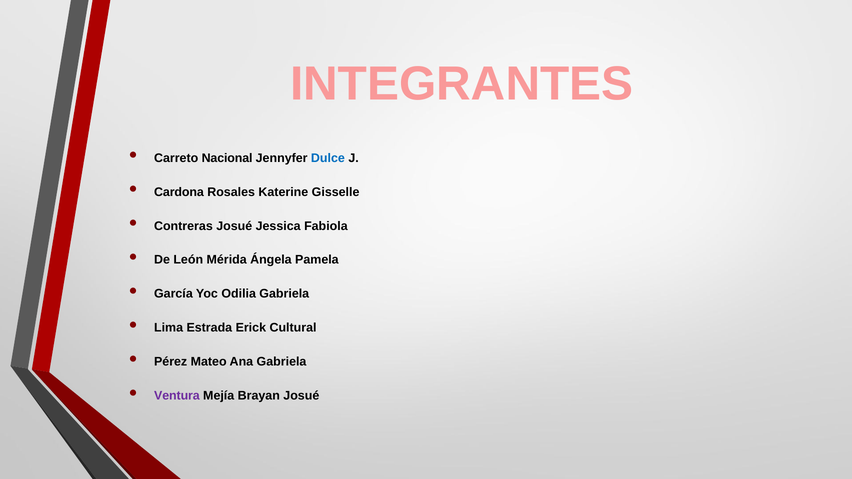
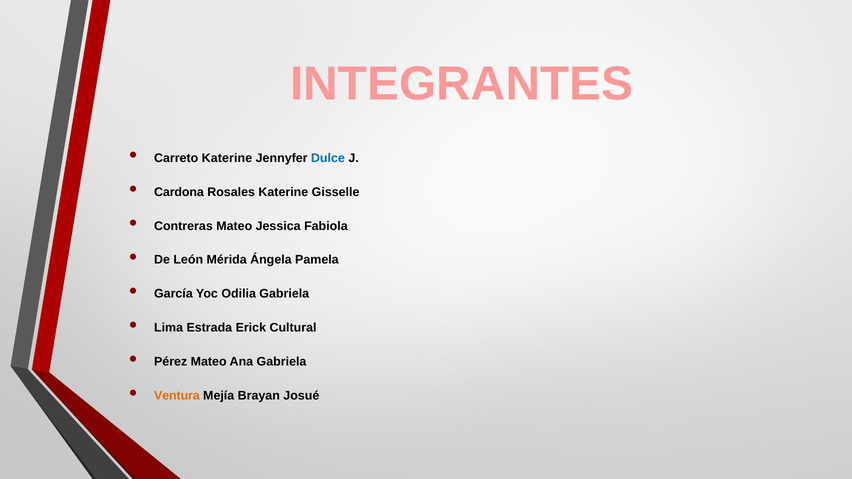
Carreto Nacional: Nacional -> Katerine (227, 158)
Contreras Josué: Josué -> Mateo (234, 226)
Ventura colour: purple -> orange (177, 396)
